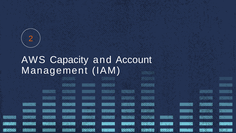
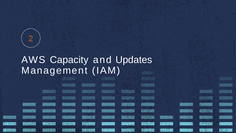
Account: Account -> Updates (134, 60)
